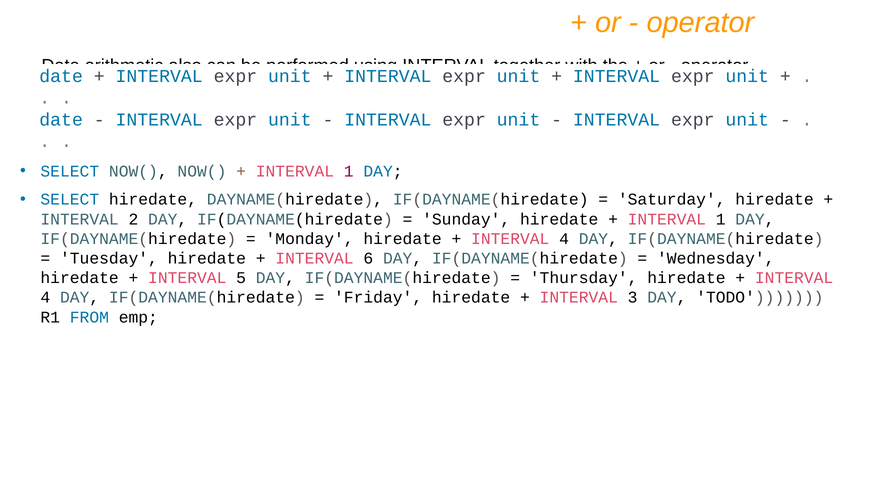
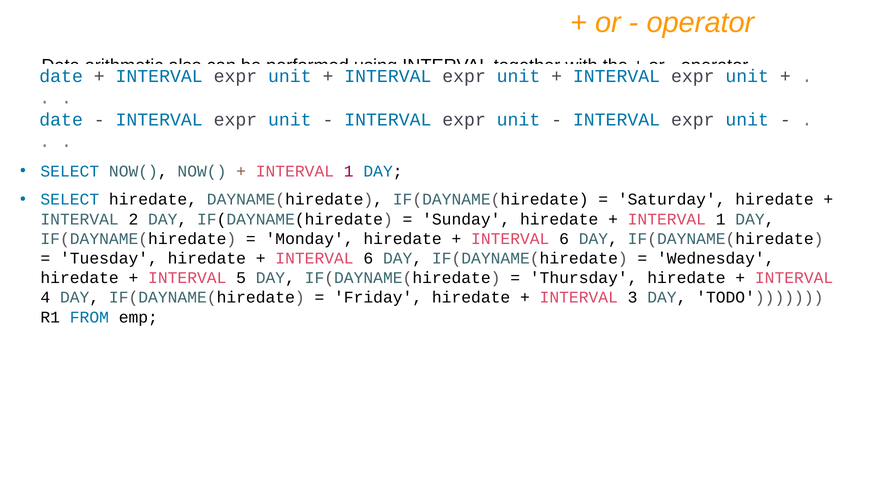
4: 4 -> 6 (564, 238)
